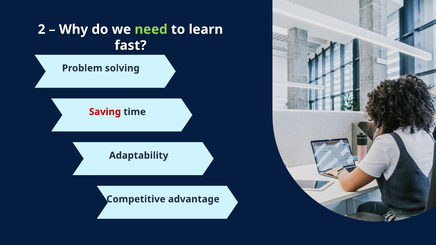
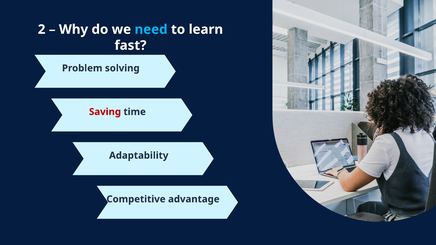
need colour: light green -> light blue (151, 29)
